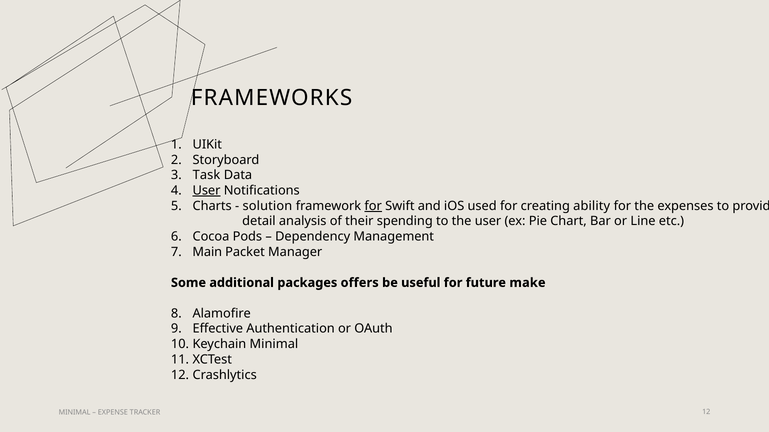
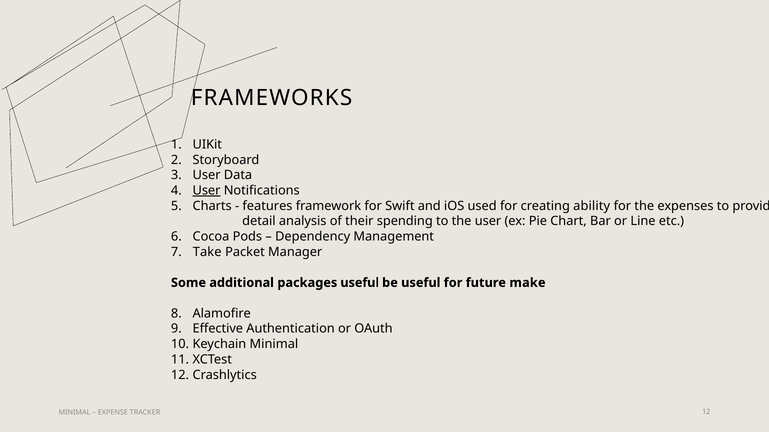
Task: Task -> User (207, 175)
solution: solution -> features (267, 206)
for underline: present -> none (373, 206)
Main: Main -> Take (207, 252)
packages offers: offers -> useful (360, 283)
